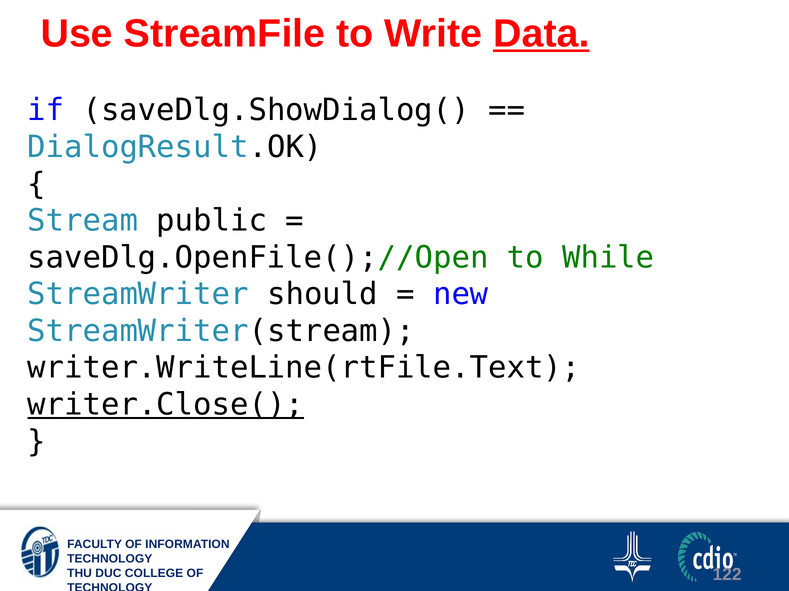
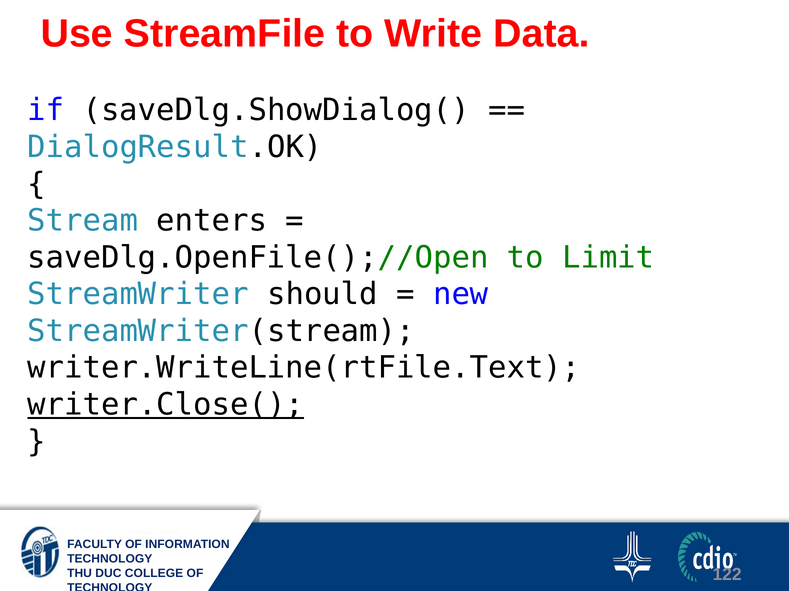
Data underline: present -> none (541, 34)
public: public -> enters (212, 221)
While: While -> Limit (608, 258)
